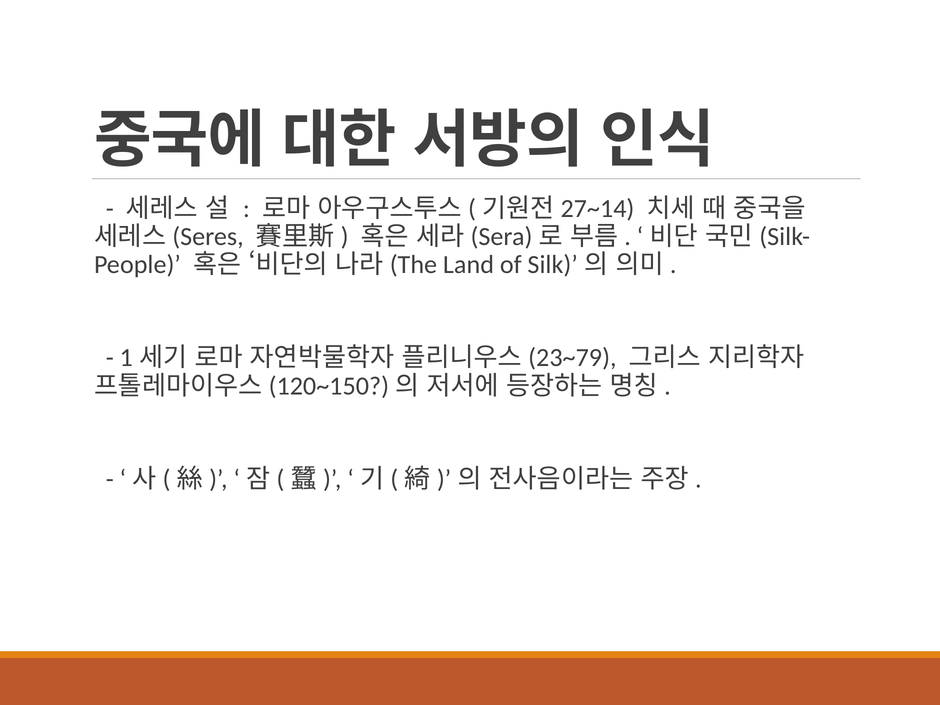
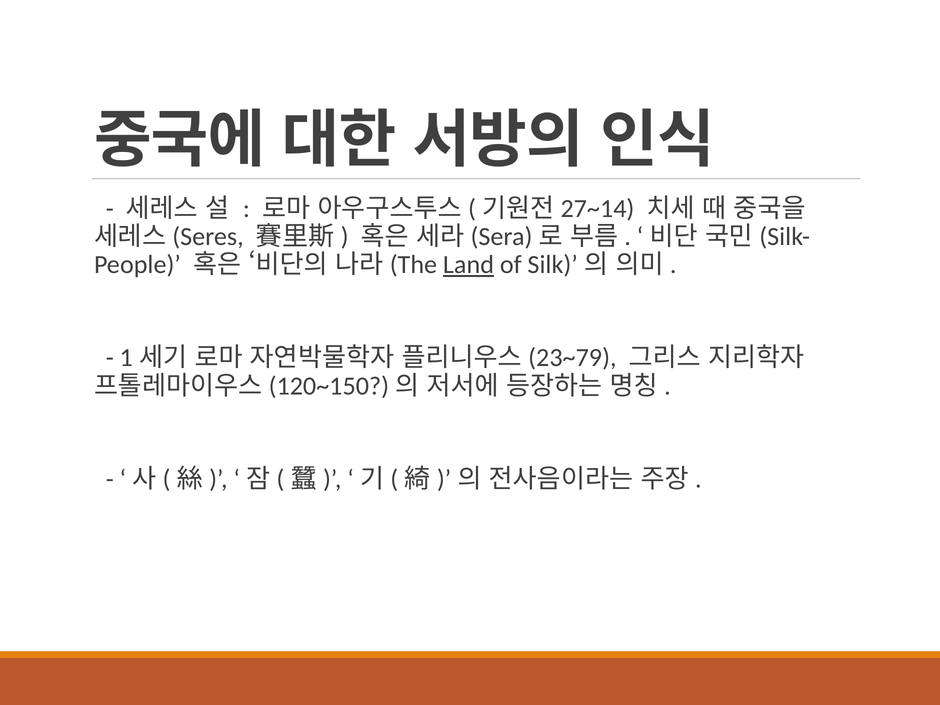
Land underline: none -> present (468, 265)
